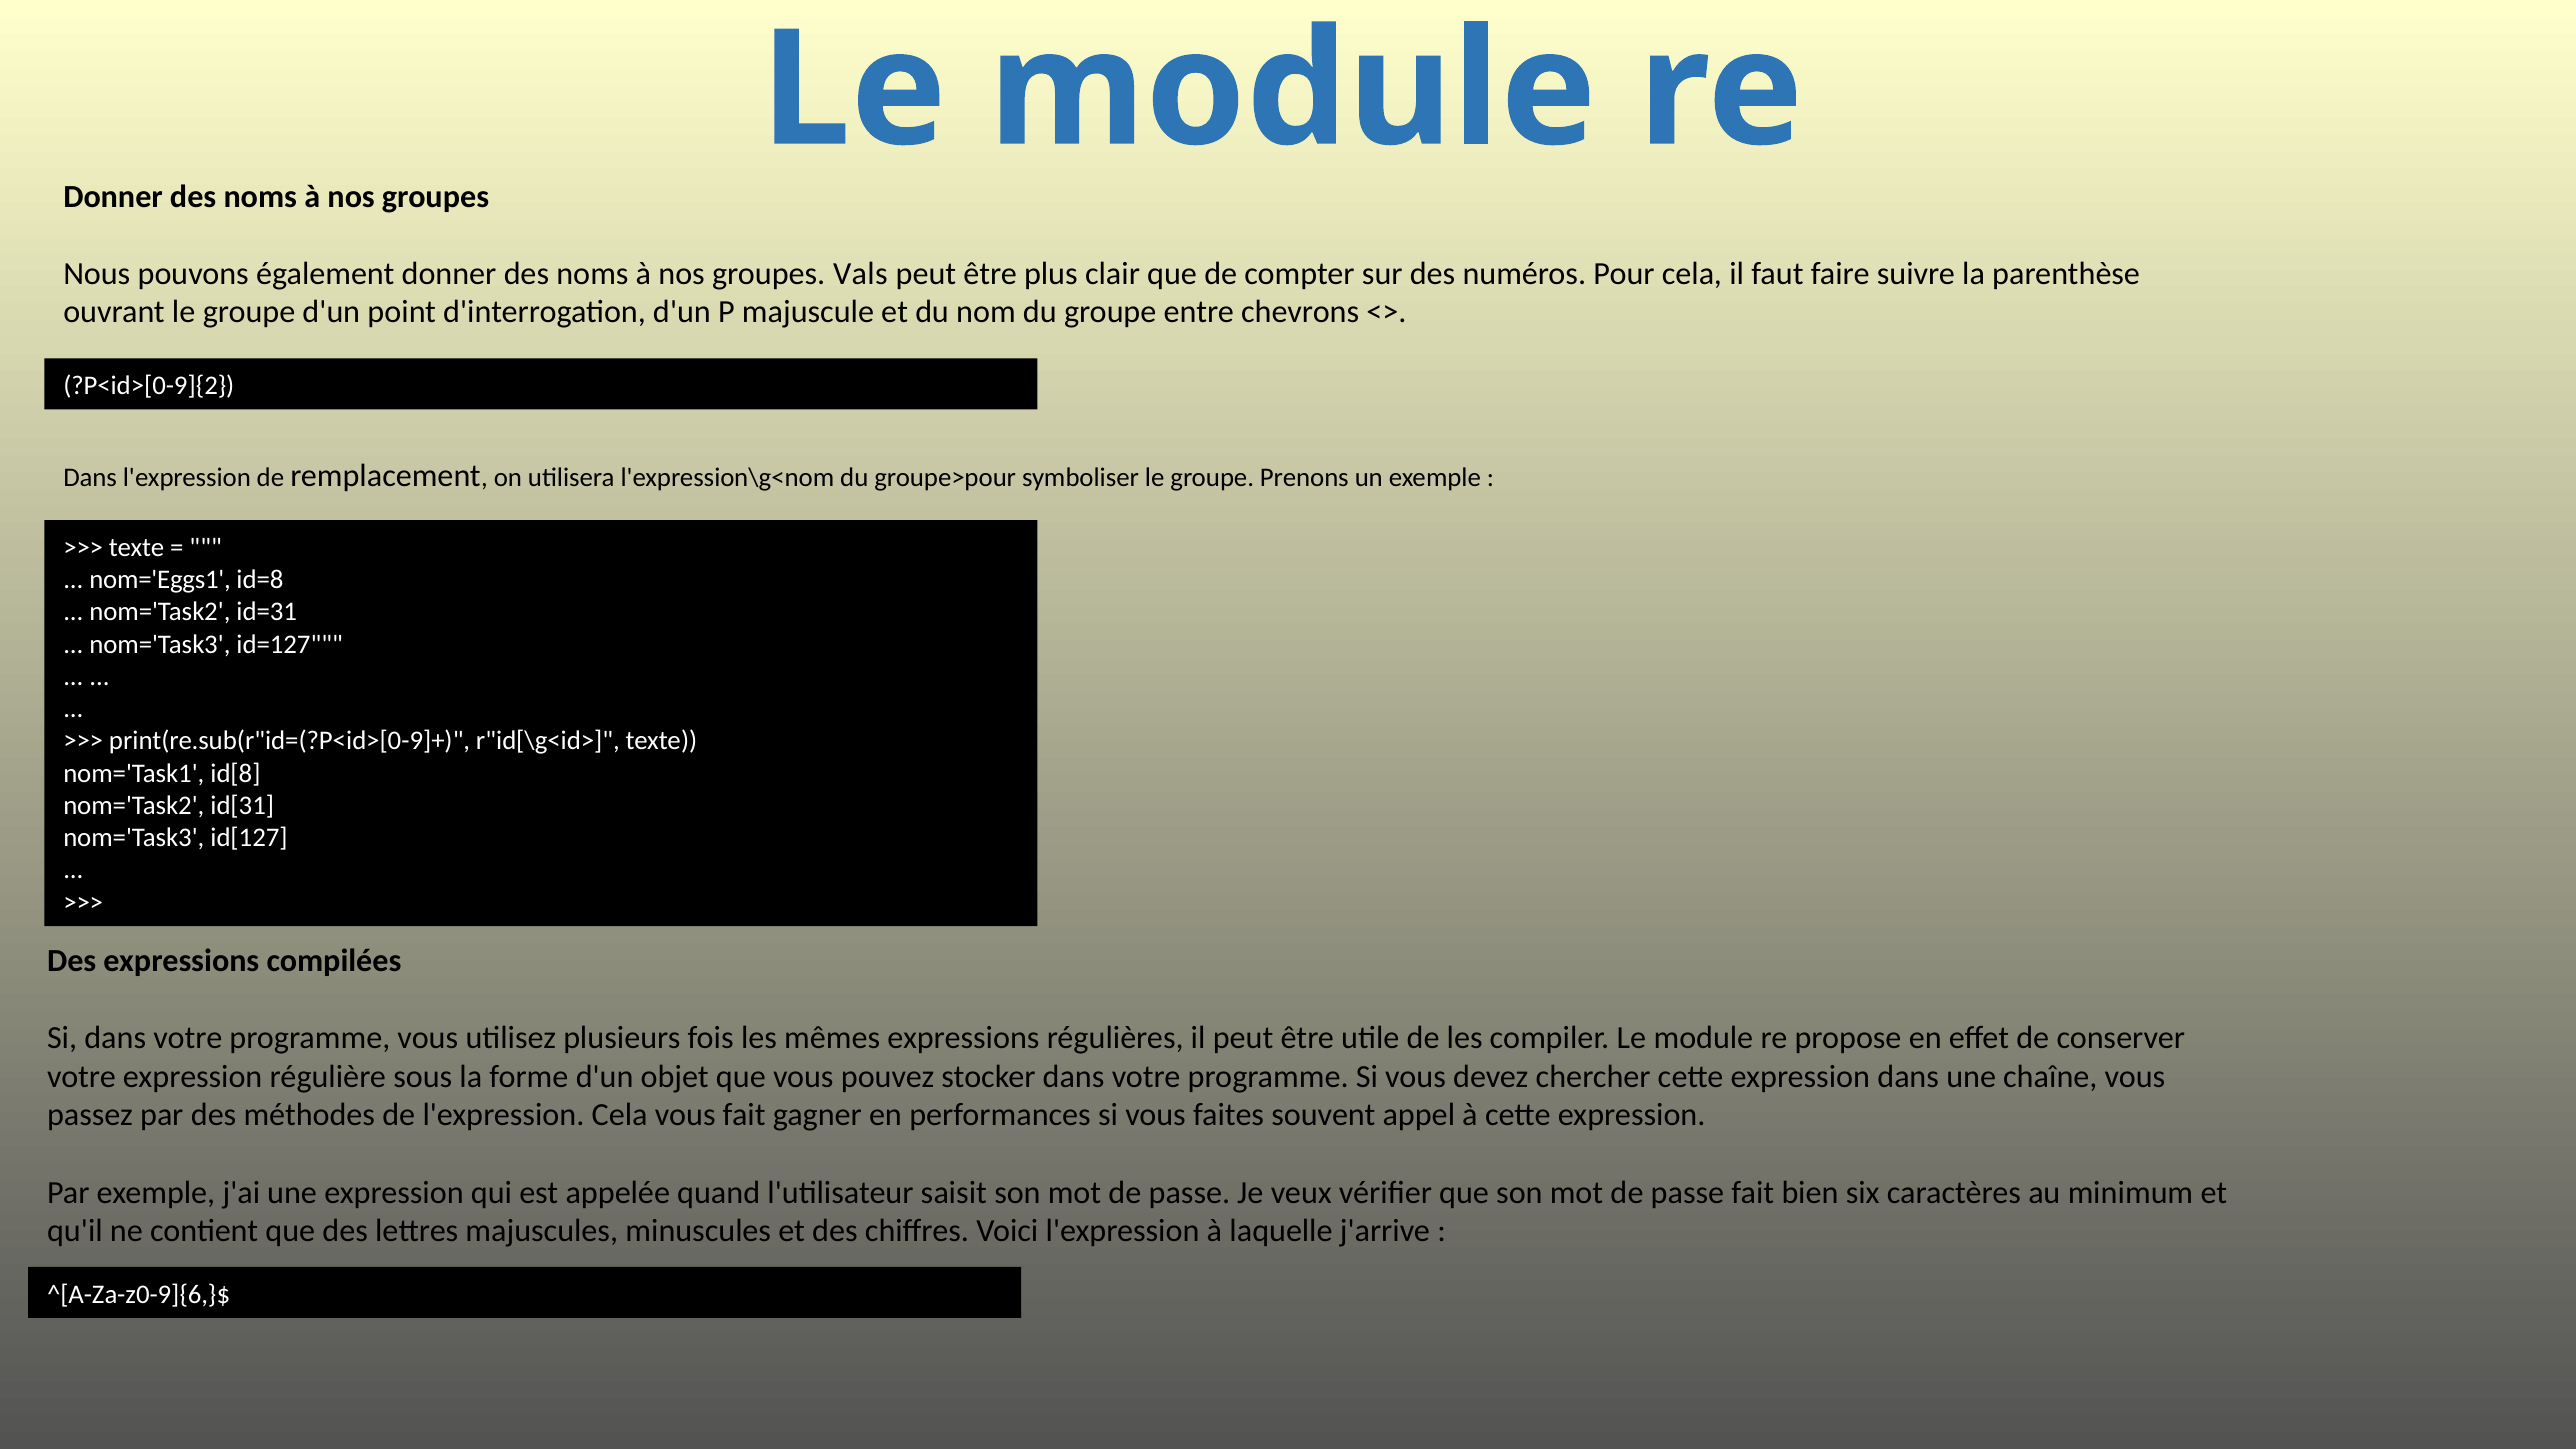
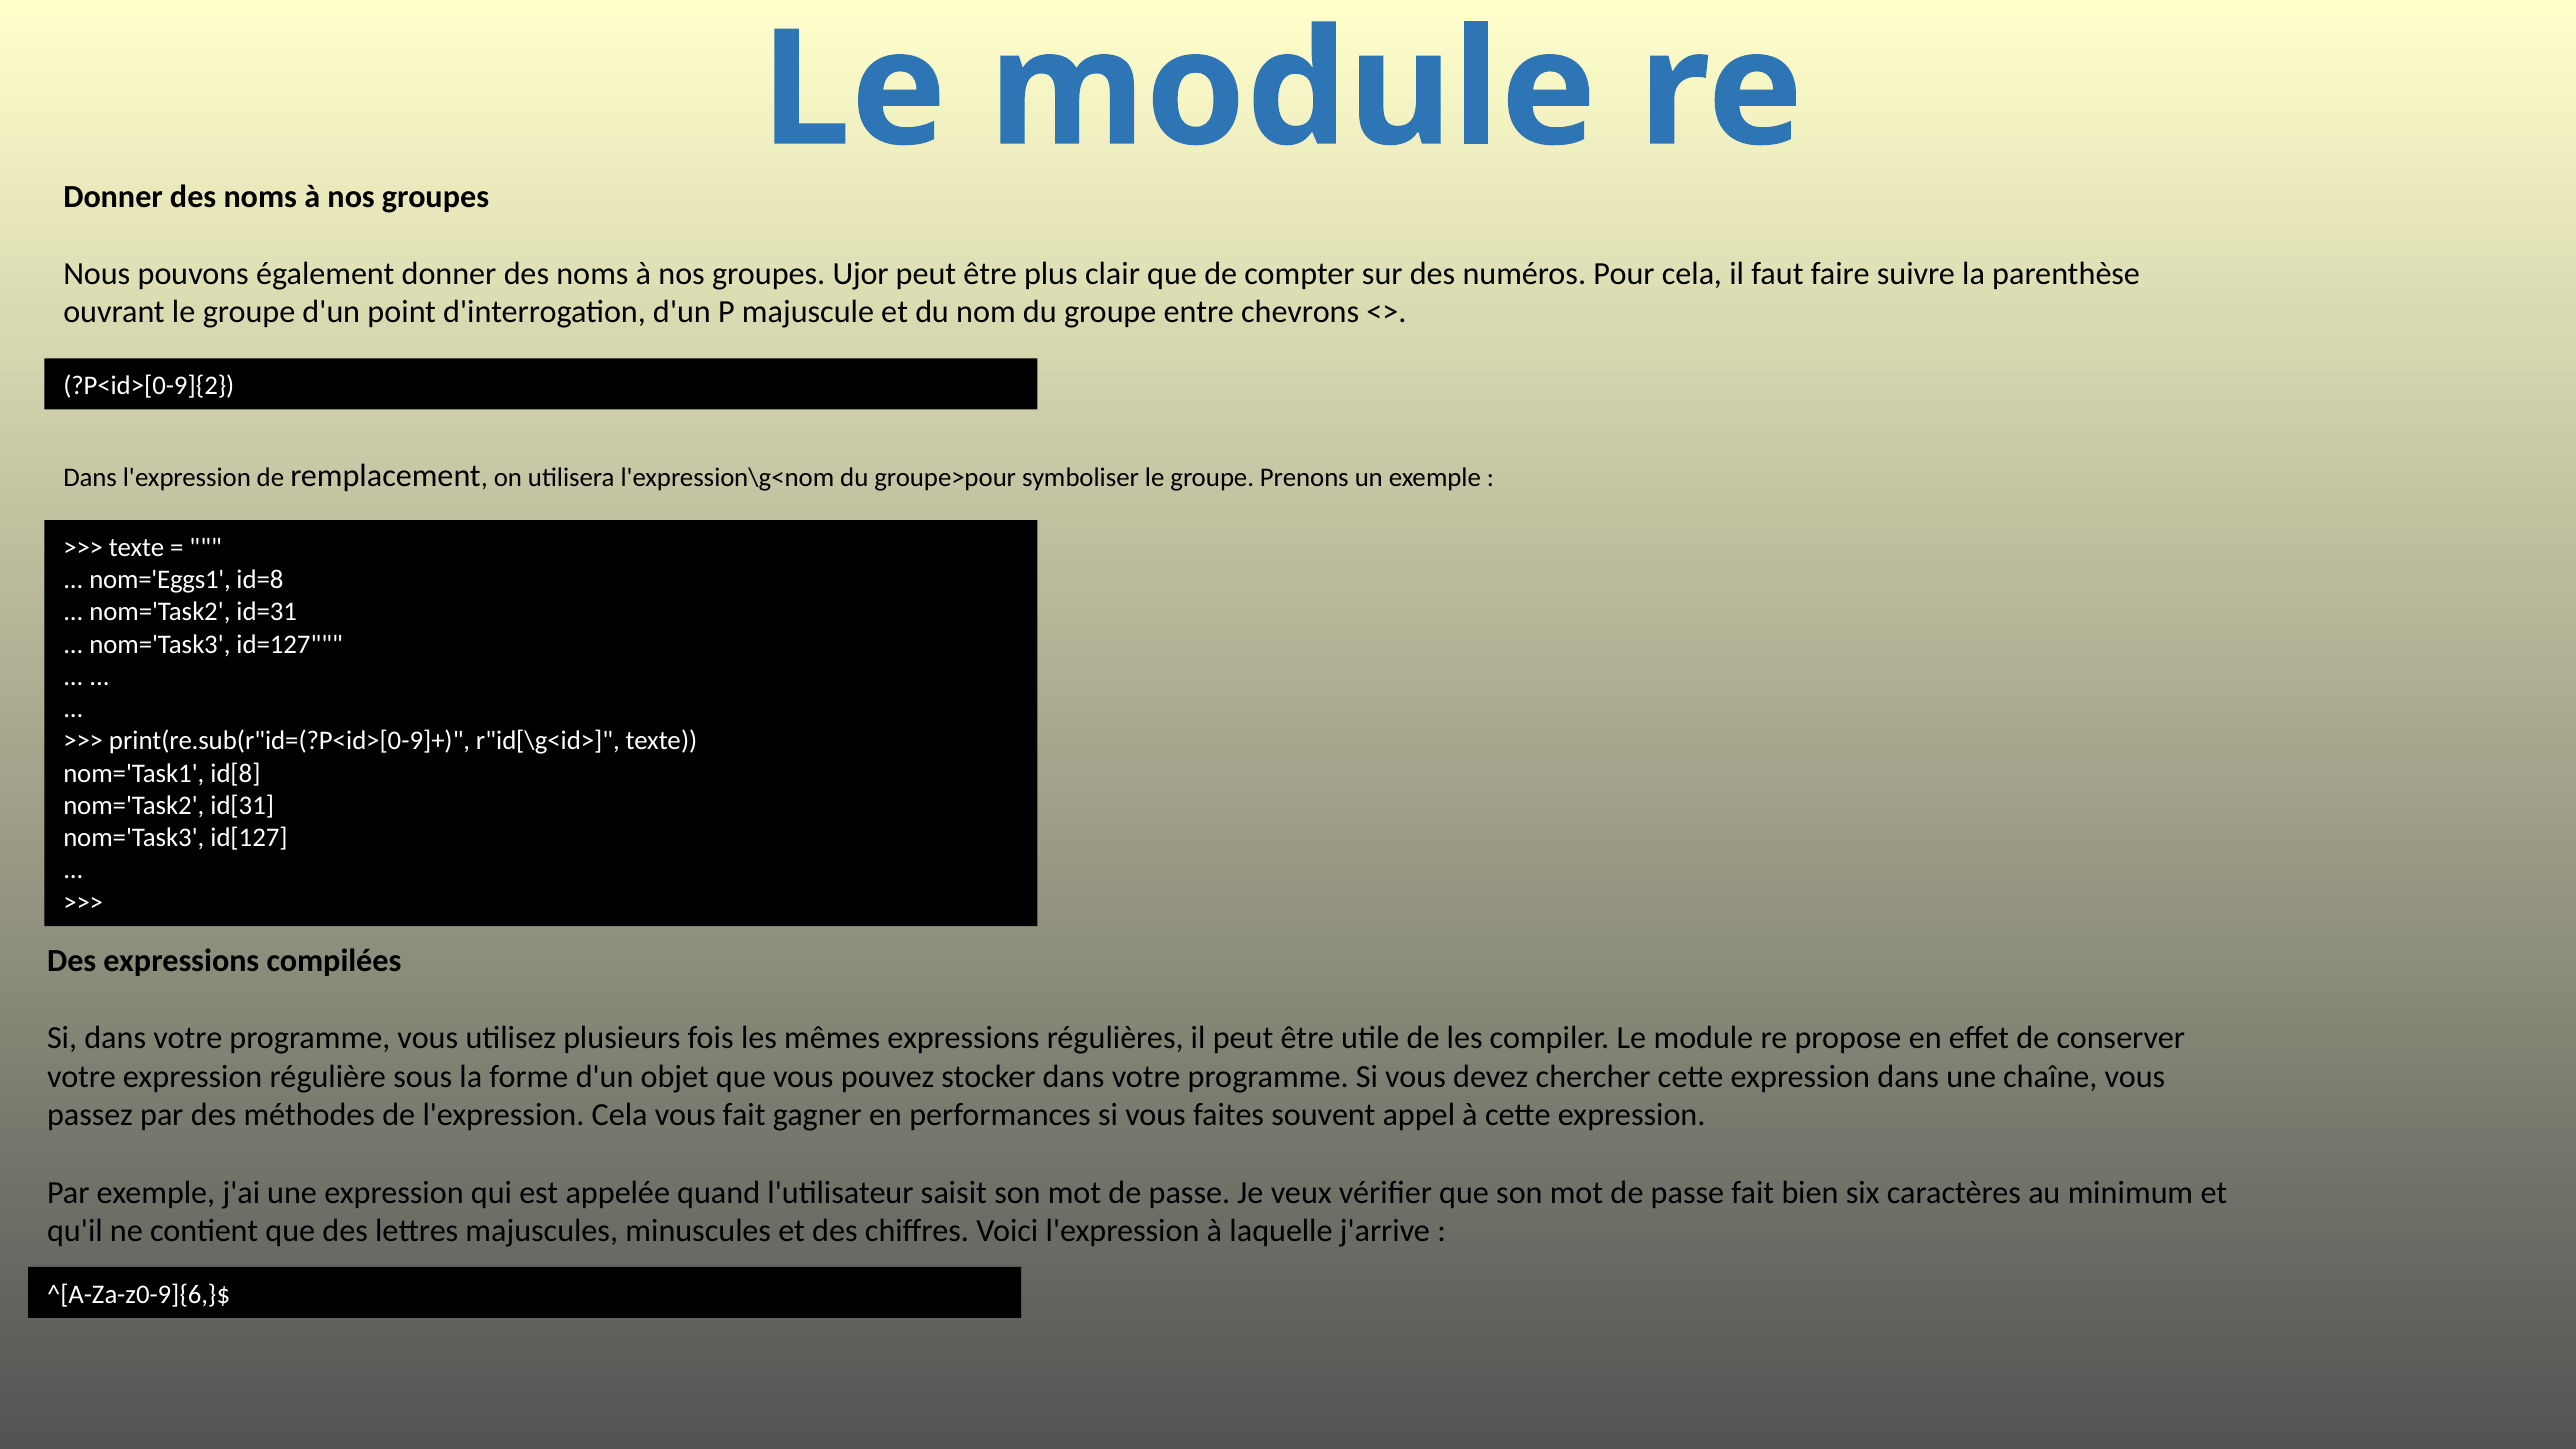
Vals: Vals -> Ujor (861, 274)
